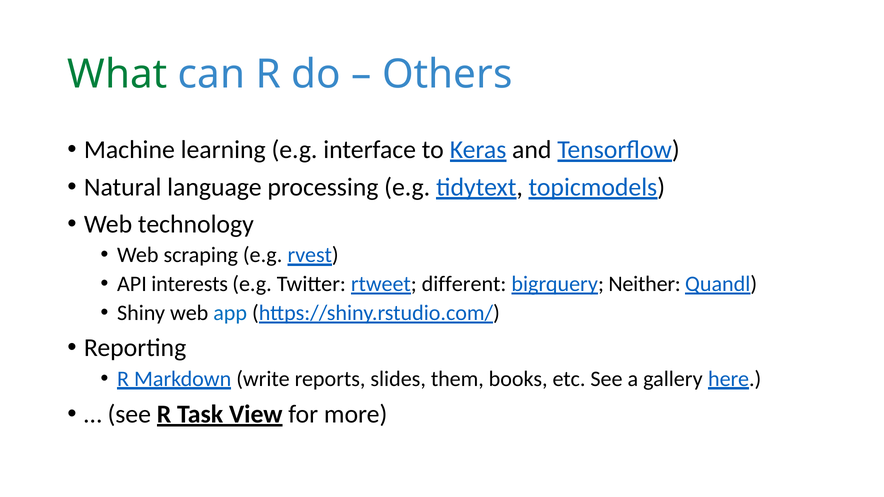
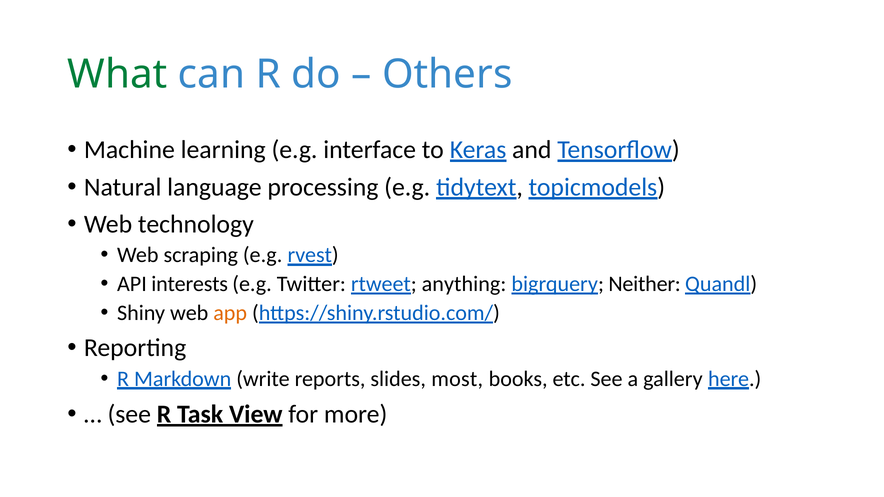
different: different -> anything (464, 284)
app colour: blue -> orange (230, 313)
them: them -> most (457, 379)
